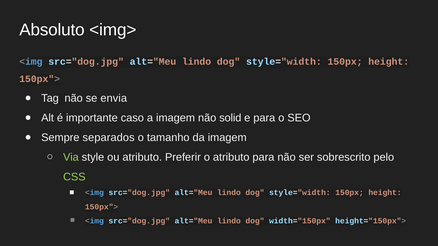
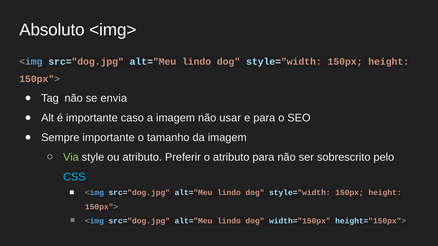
solid: solid -> usar (230, 118)
Sempre separados: separados -> importante (109, 138)
CSS colour: light green -> light blue (74, 177)
